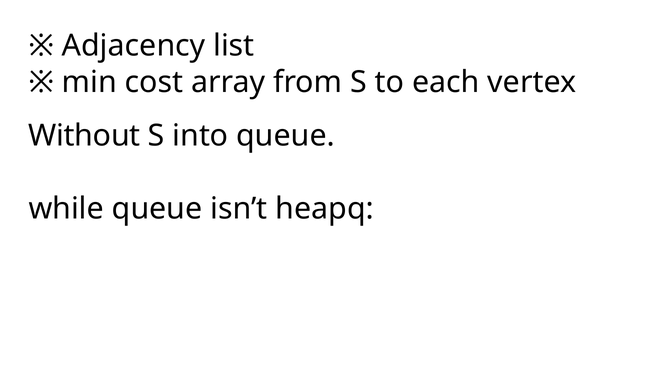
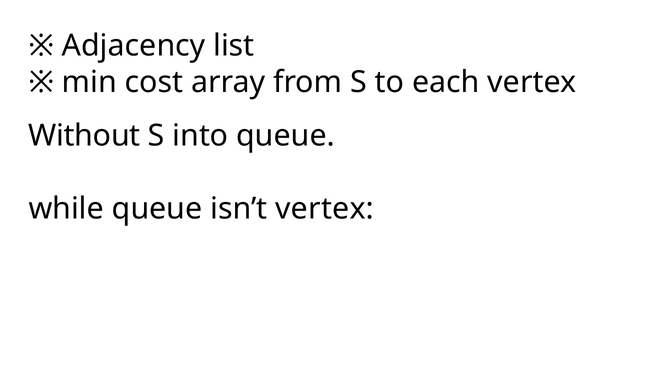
isn’t heapq: heapq -> vertex (325, 209)
